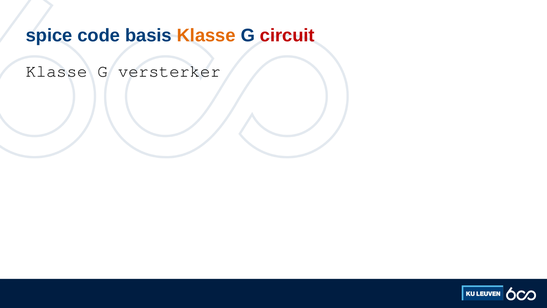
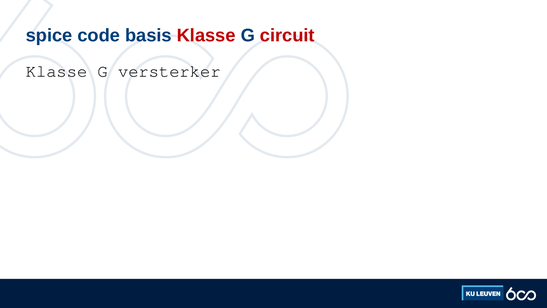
Klasse colour: orange -> red (206, 36)
